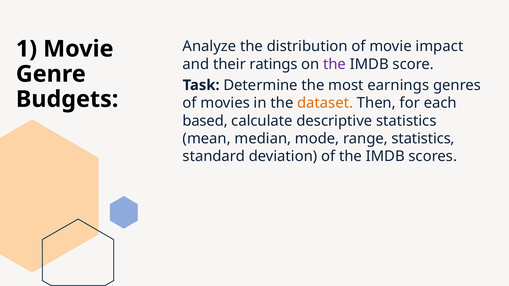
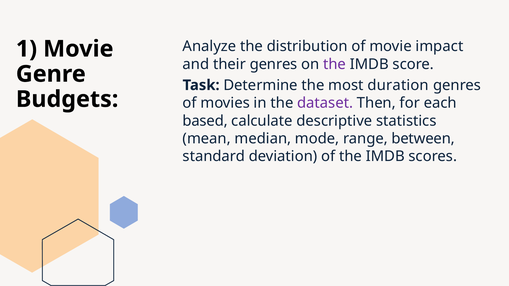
their ratings: ratings -> genres (274, 64)
earnings: earnings -> duration (398, 85)
dataset colour: orange -> purple (325, 103)
range statistics: statistics -> between (423, 139)
